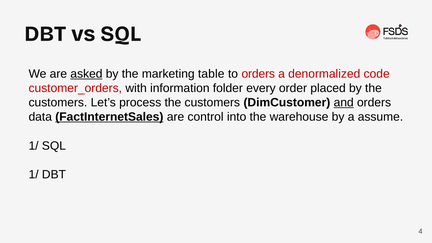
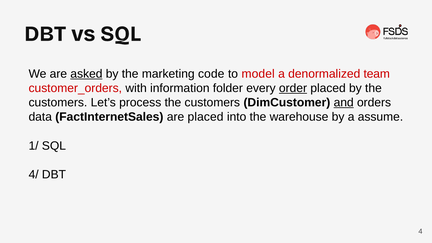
table: table -> code (211, 74)
to orders: orders -> model (258, 74)
code: code -> team (377, 74)
order underline: none -> present (293, 88)
FactInternetSales underline: present -> none (109, 117)
are control: control -> placed (206, 117)
1/: 1/ -> 4/ (34, 175)
